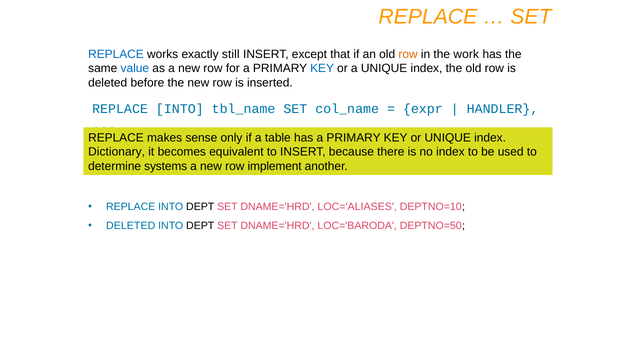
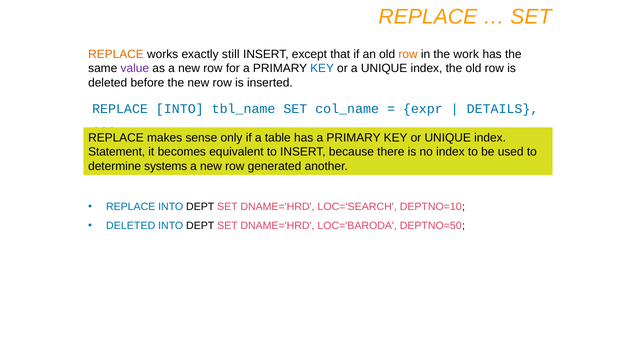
REPLACE colour: blue -> orange (116, 54)
value colour: blue -> purple (135, 68)
HANDLER: HANDLER -> DETAILS (503, 109)
Dictionary: Dictionary -> Statement (117, 152)
implement: implement -> generated (275, 166)
LOC='ALIASES: LOC='ALIASES -> LOC='SEARCH (357, 207)
